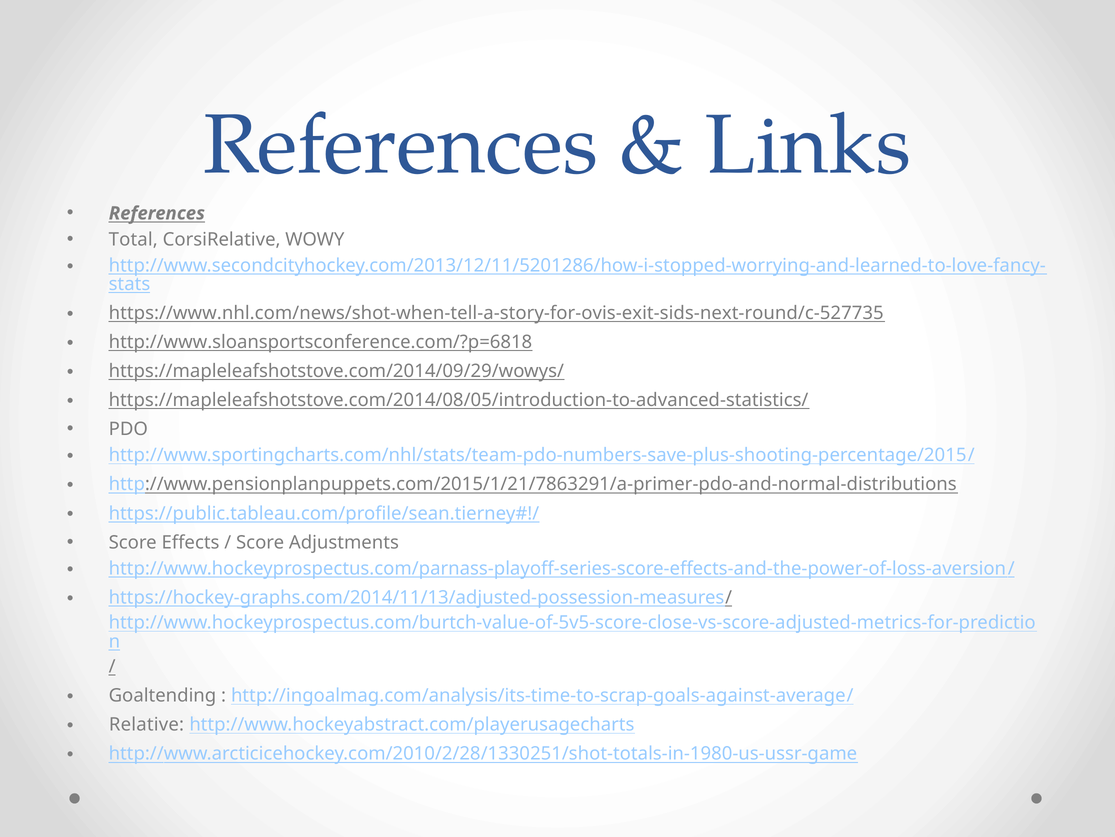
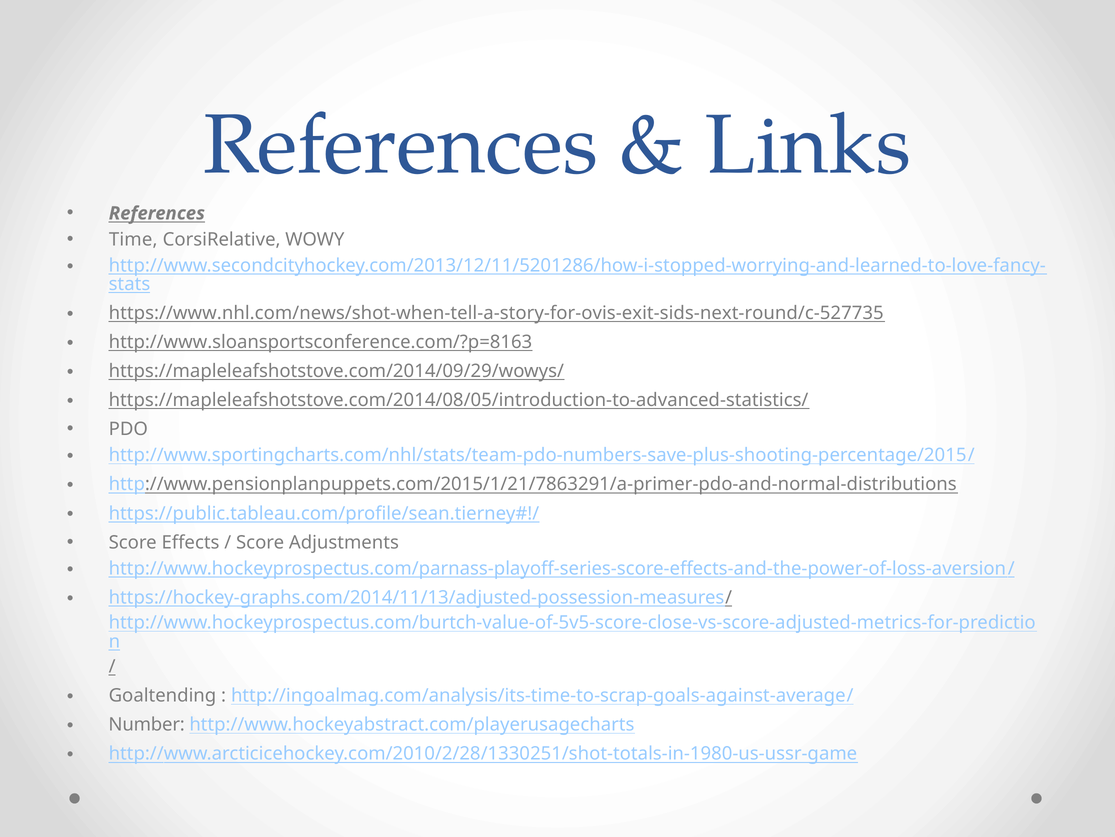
Total: Total -> Time (133, 239)
http://www.sloansportsconference.com/?p=6818: http://www.sloansportsconference.com/?p=6818 -> http://www.sloansportsconference.com/?p=8163 (320, 342)
Relative: Relative -> Number (147, 724)
